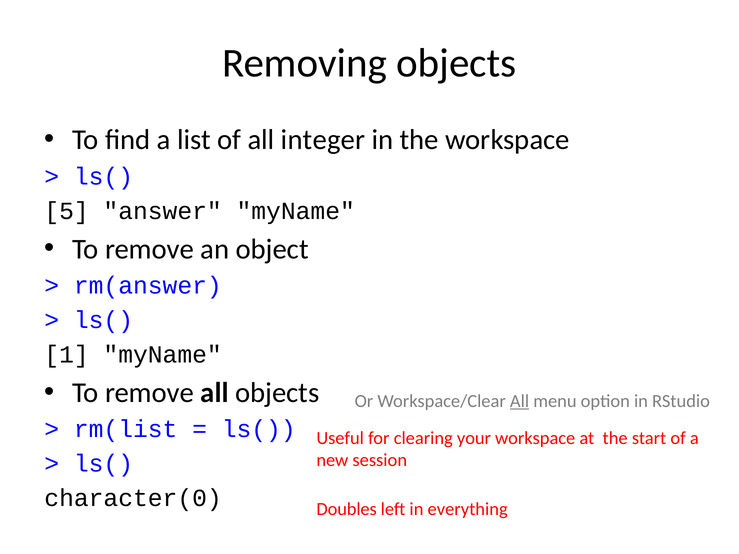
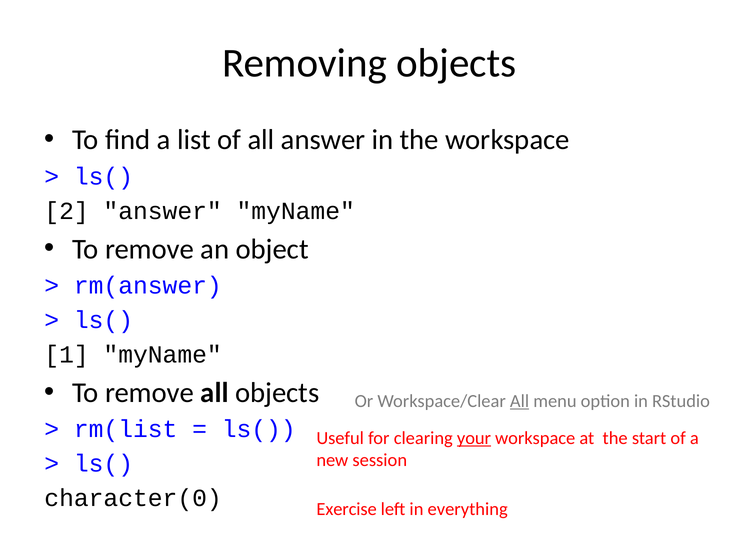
all integer: integer -> answer (323, 140)
5: 5 -> 2 (67, 211)
your underline: none -> present (474, 438)
Doubles: Doubles -> Exercise (347, 510)
